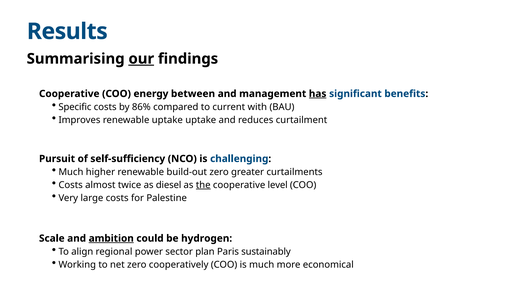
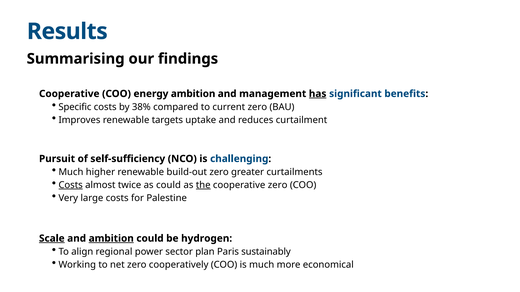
our underline: present -> none (141, 59)
energy between: between -> ambition (193, 94)
86%: 86% -> 38% (141, 107)
current with: with -> zero (257, 107)
renewable uptake: uptake -> targets (167, 120)
Costs underline: none -> present (71, 185)
as diesel: diesel -> could (168, 185)
cooperative level: level -> zero (278, 185)
Scale underline: none -> present (52, 239)
